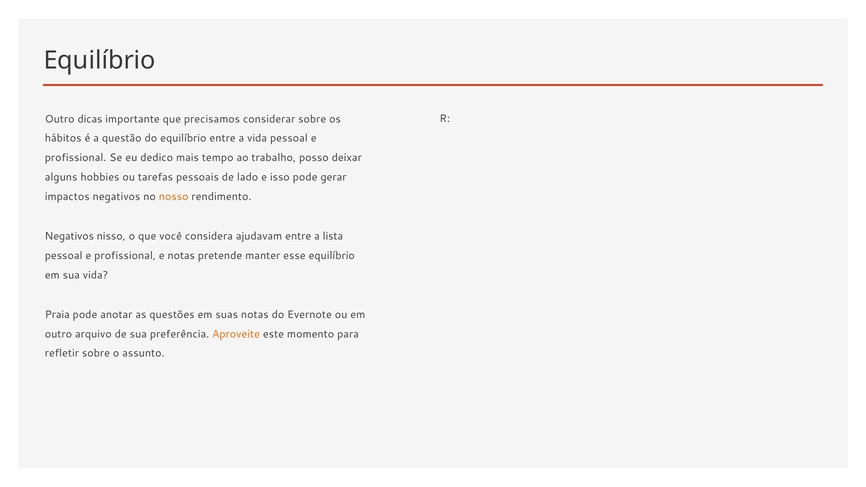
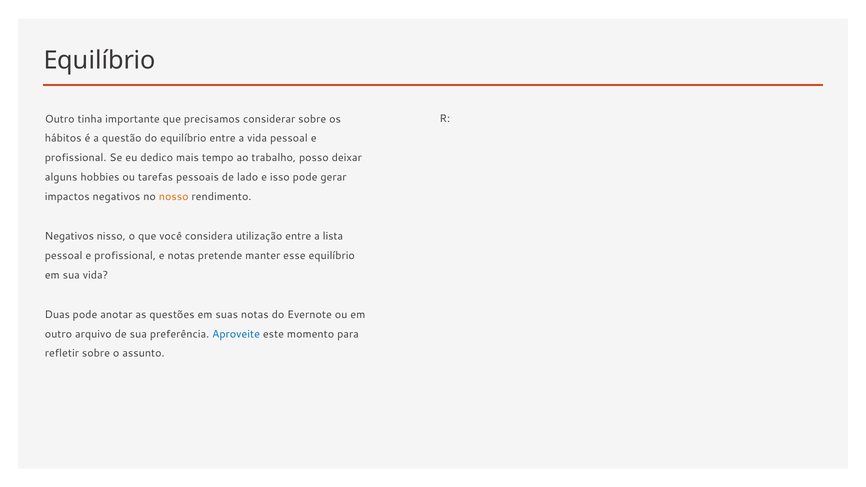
dicas: dicas -> tinha (90, 119)
ajudavam: ajudavam -> utilização (259, 236)
Praia: Praia -> Duas (57, 315)
Aproveite colour: orange -> blue (236, 334)
